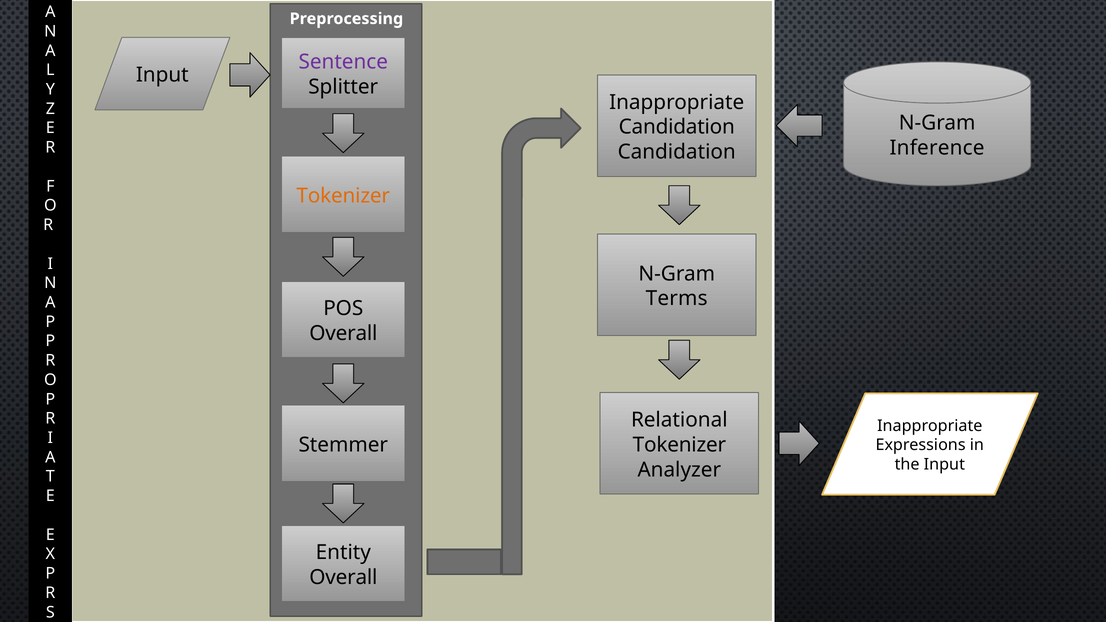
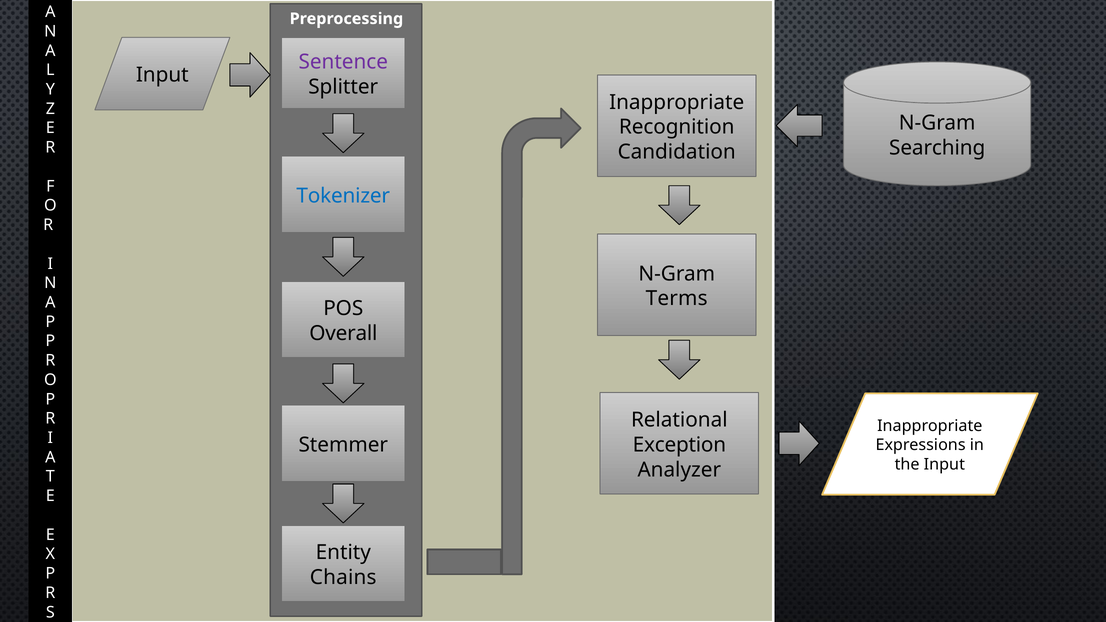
Candidation: Candidation -> Recognition (677, 127)
Inference: Inference -> Searching (937, 148)
Tokenizer colour: orange -> blue (343, 196)
Tokenizer: Tokenizer -> Exception (679, 445)
Overall: Overall -> Chains (343, 578)
